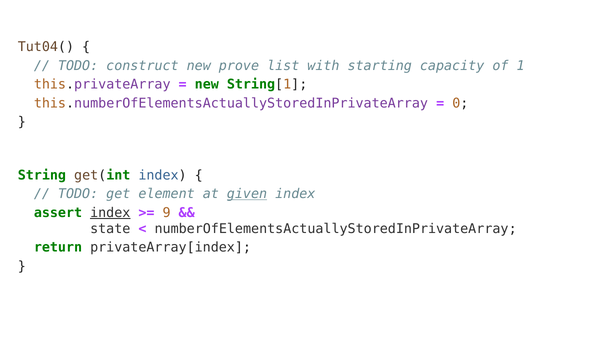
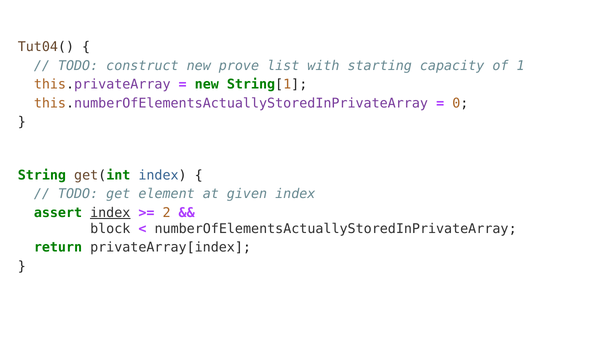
given underline: present -> none (247, 194)
9: 9 -> 2 (167, 213)
state: state -> block (110, 229)
